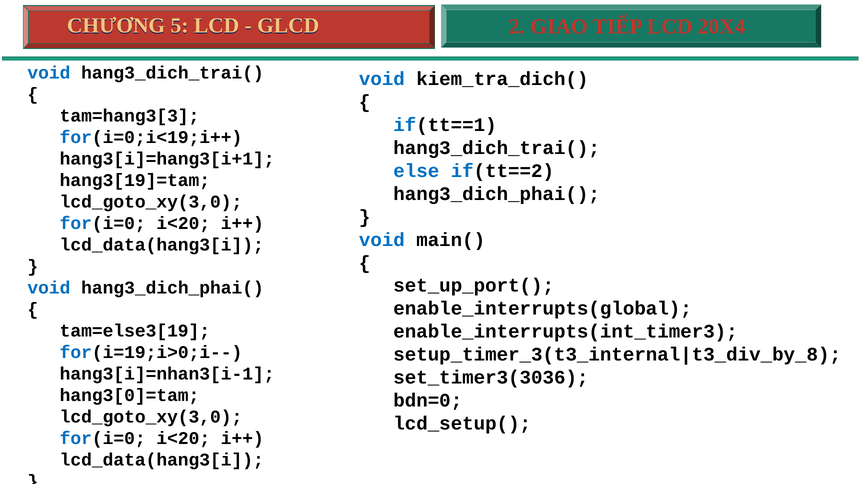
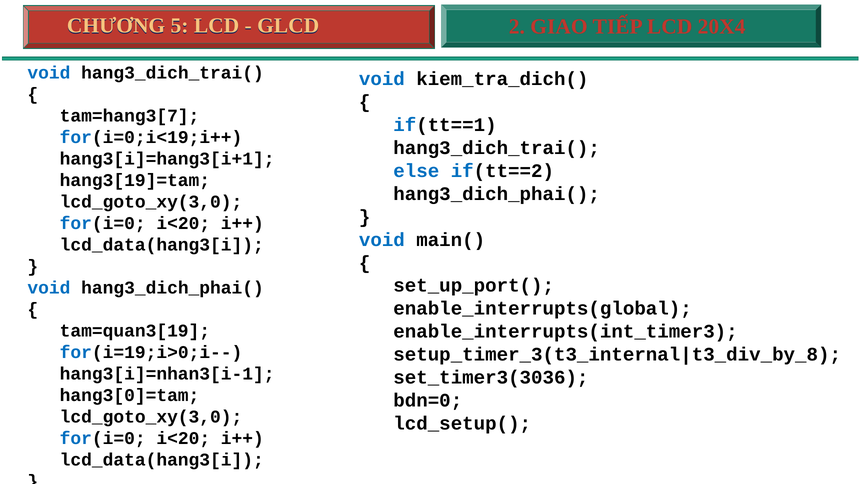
tam=hang3[3: tam=hang3[3 -> tam=hang3[7 (130, 116)
tam=else3[19: tam=else3[19 -> tam=quan3[19 (135, 331)
